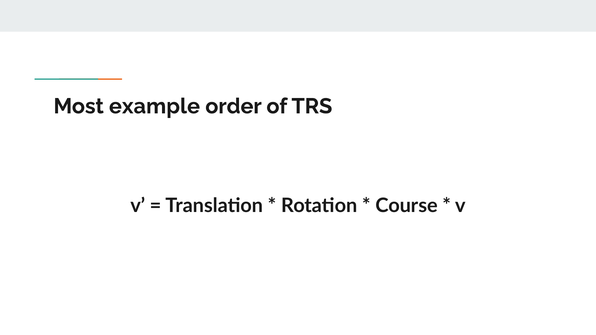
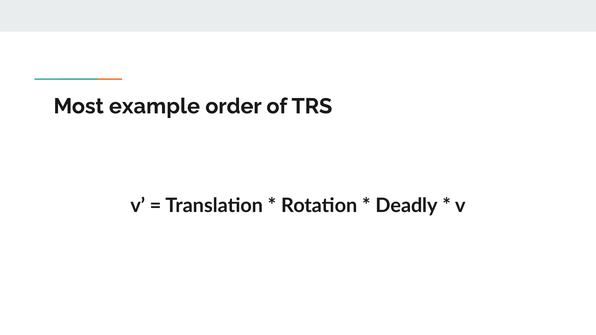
Course: Course -> Deadly (407, 206)
